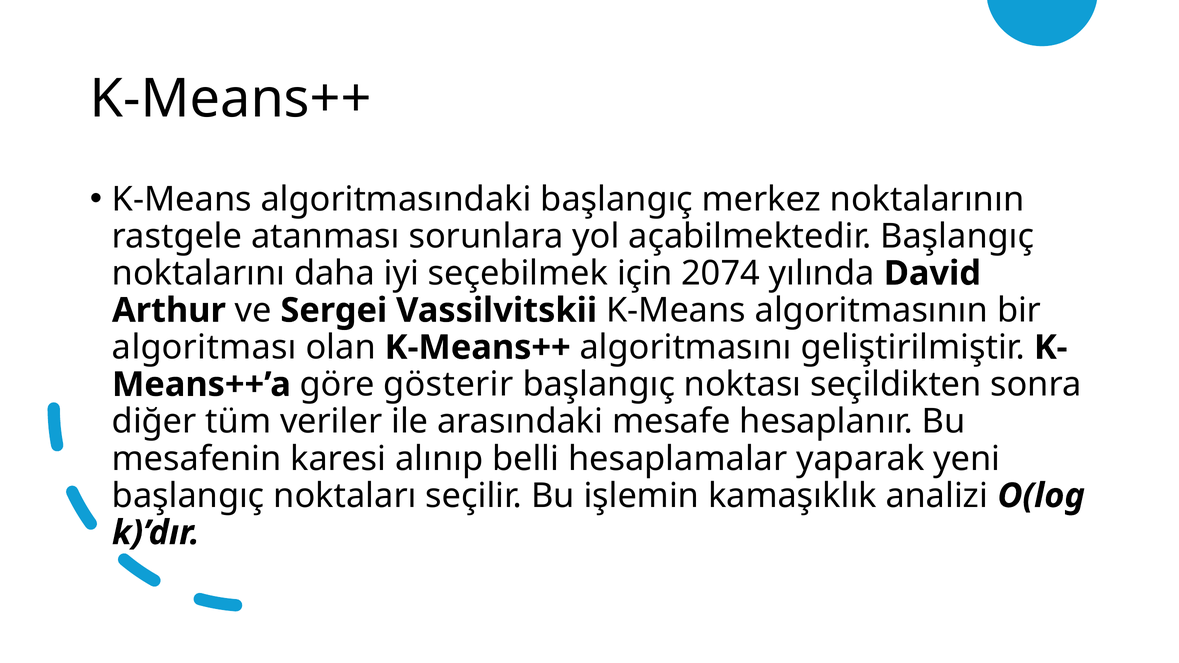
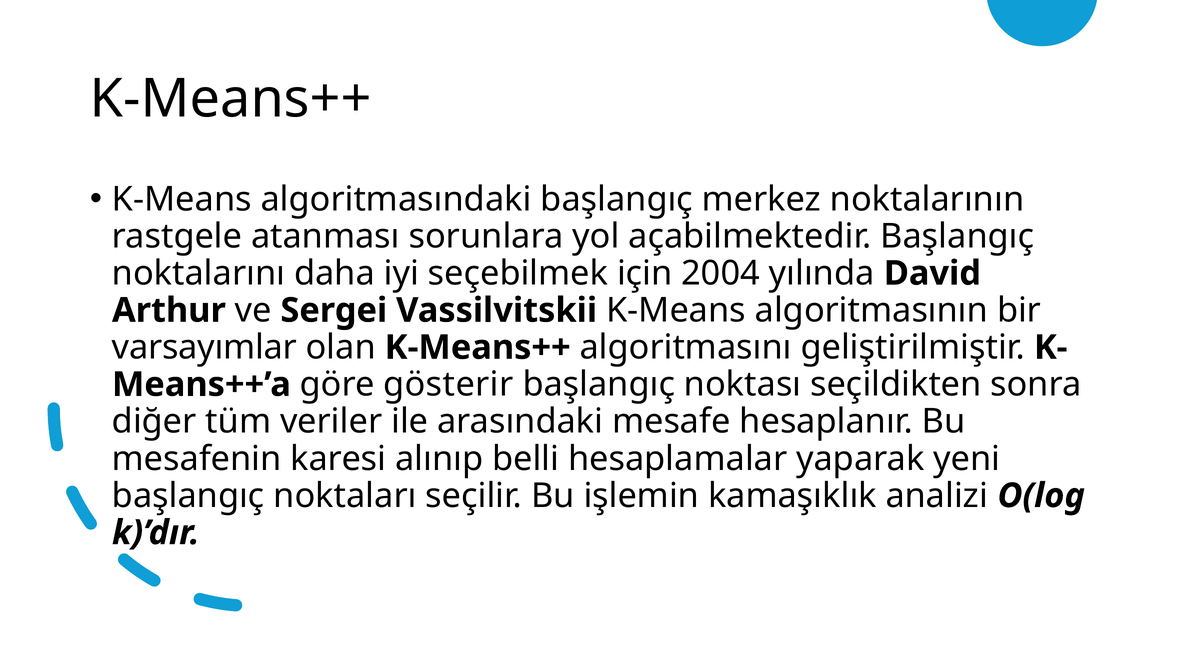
2074: 2074 -> 2004 (721, 273)
algoritması: algoritması -> varsayımlar (205, 348)
